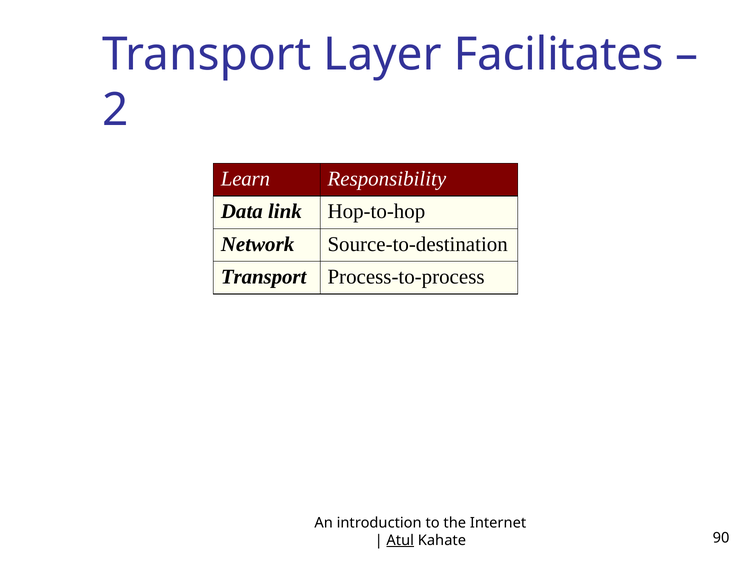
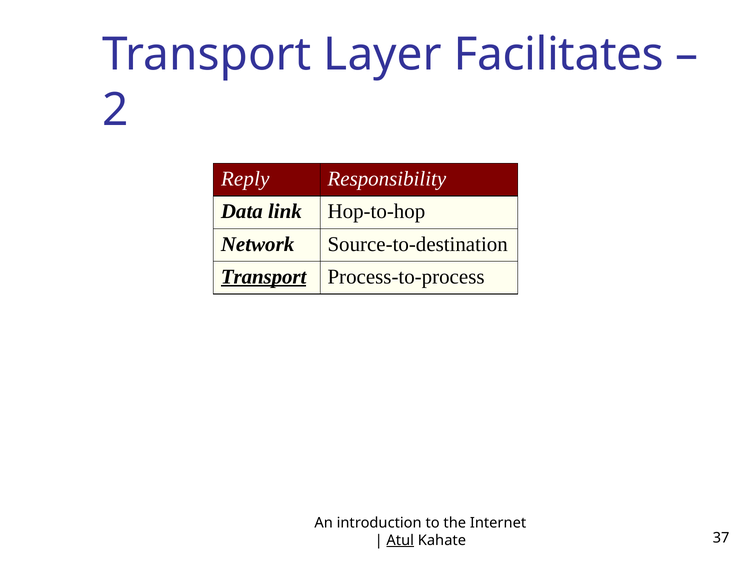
Learn: Learn -> Reply (245, 179)
Transport underline: none -> present (264, 277)
90: 90 -> 37 (721, 538)
